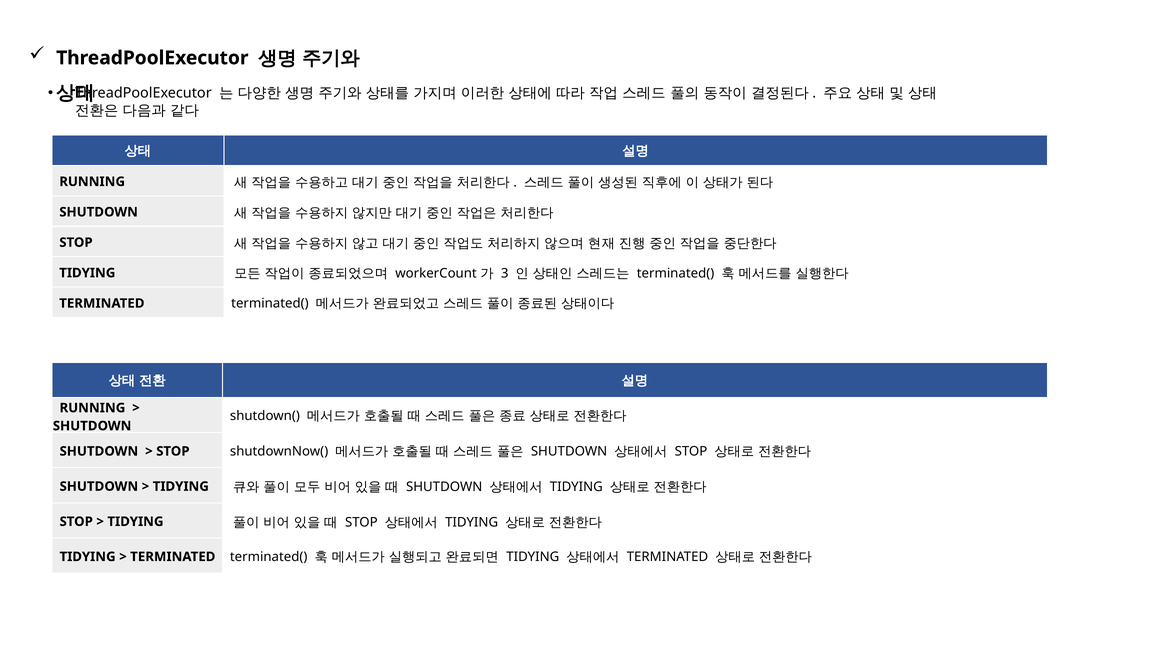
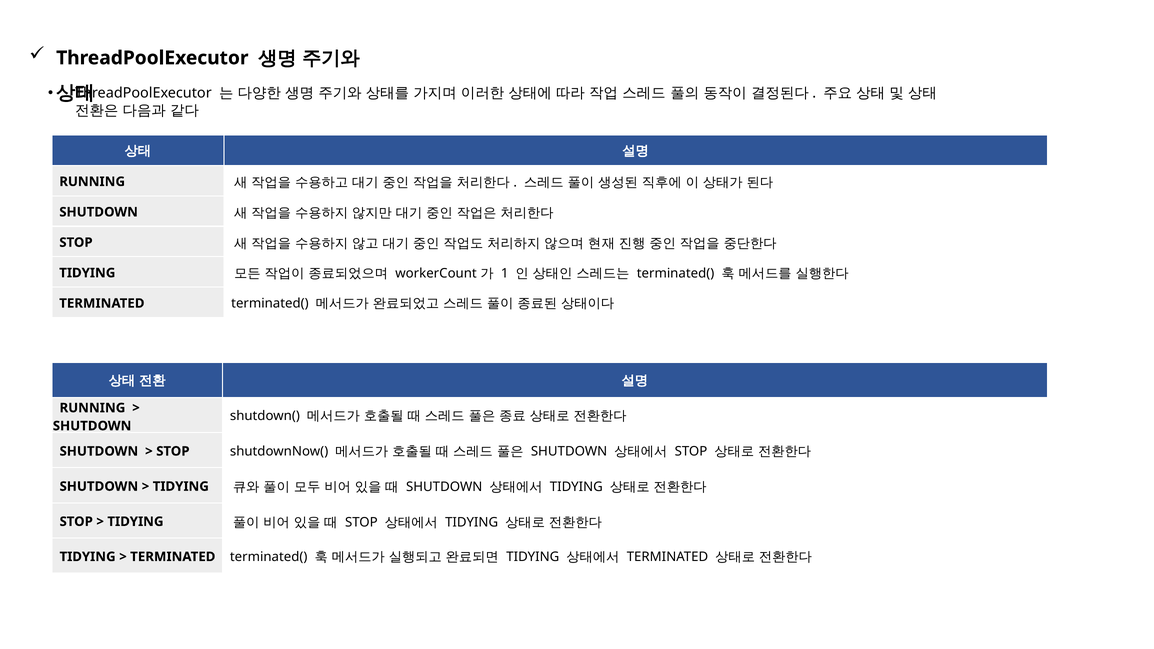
3: 3 -> 1 (505, 274)
